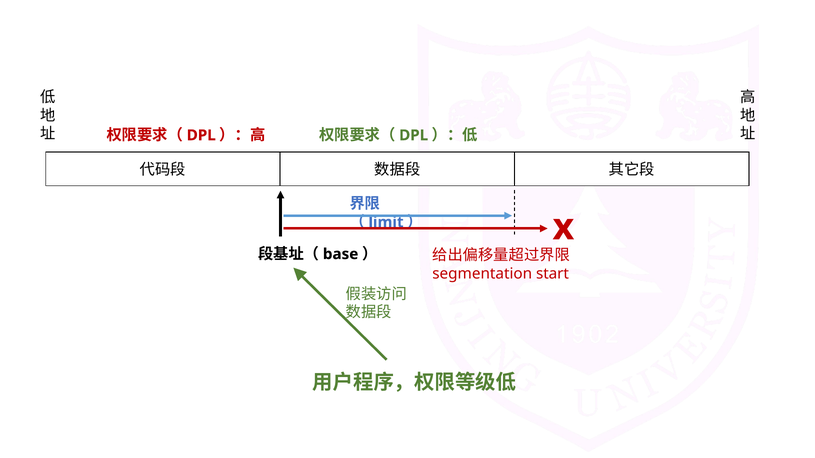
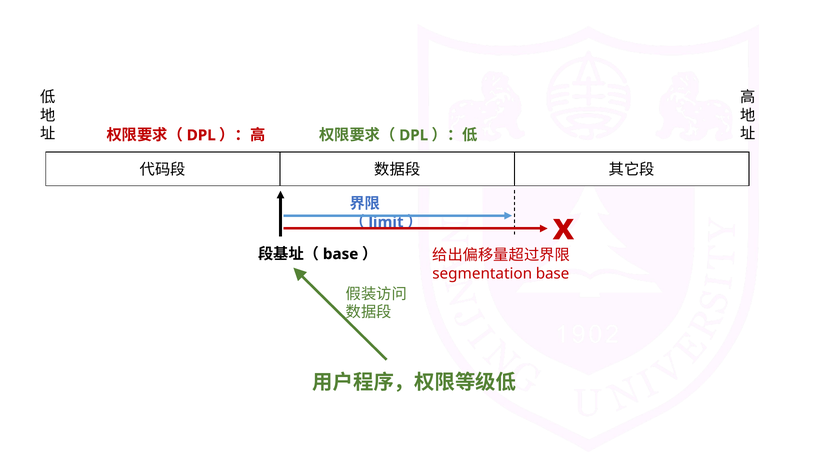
segmentation start: start -> base (553, 274)
